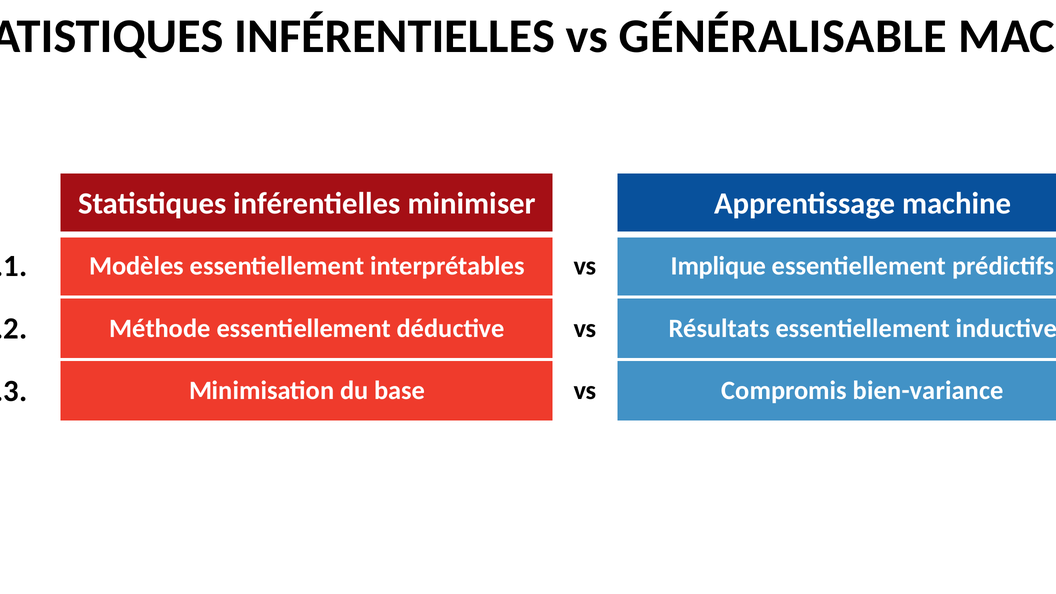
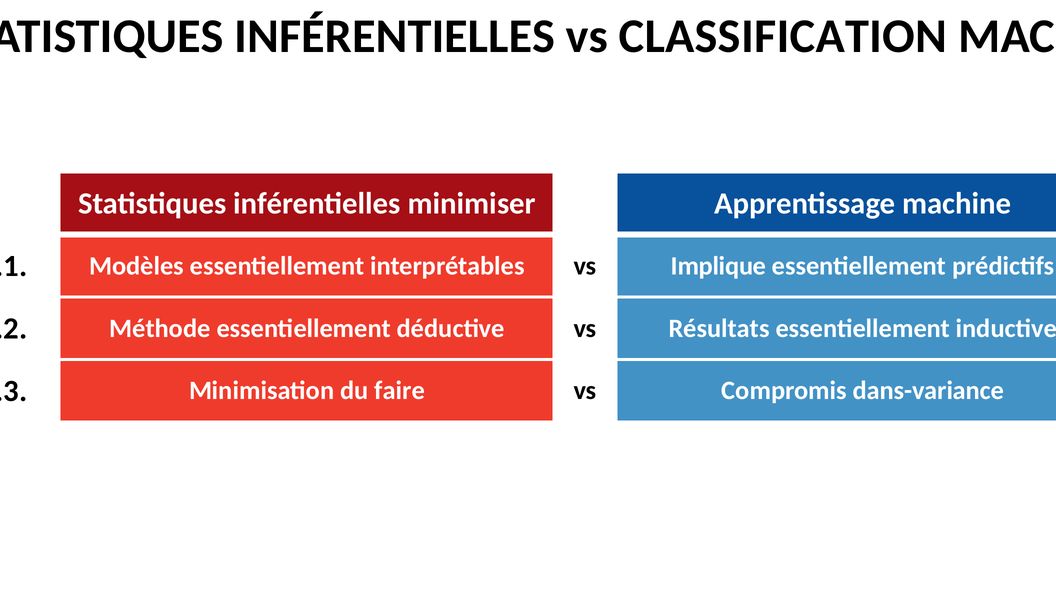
GÉNÉRALISABLE: GÉNÉRALISABLE -> CLASSIFICATION (783, 36)
base: base -> faire (400, 391)
bien-variance: bien-variance -> dans-variance (928, 391)
